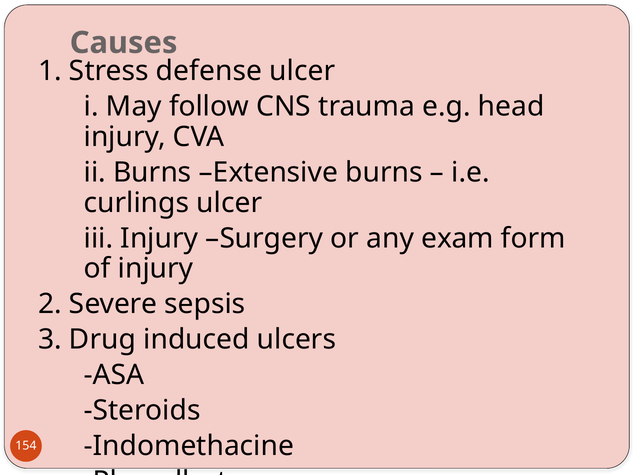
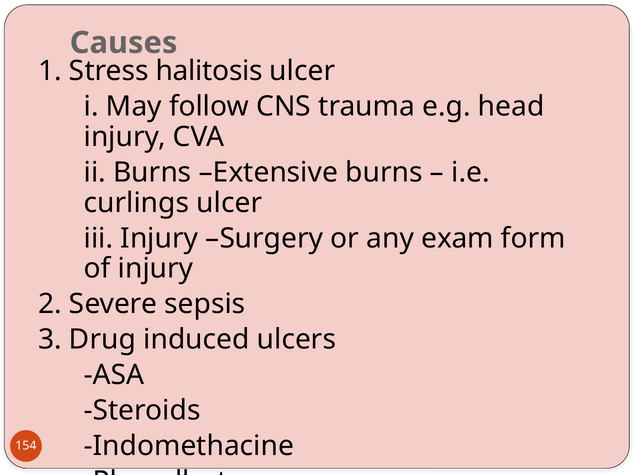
defense: defense -> halitosis (209, 71)
